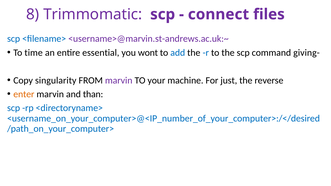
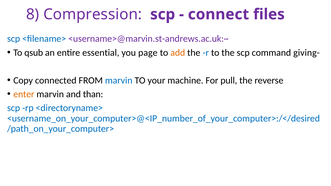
Trimmomatic: Trimmomatic -> Compression (93, 14)
time: time -> qsub (34, 53)
wont: wont -> page (148, 53)
add colour: blue -> orange (178, 53)
singularity: singularity -> connected (56, 80)
marvin colour: purple -> blue (119, 80)
just: just -> pull (229, 80)
